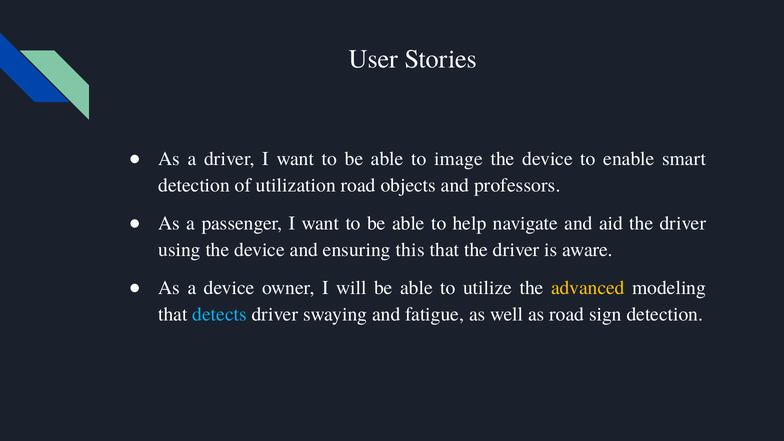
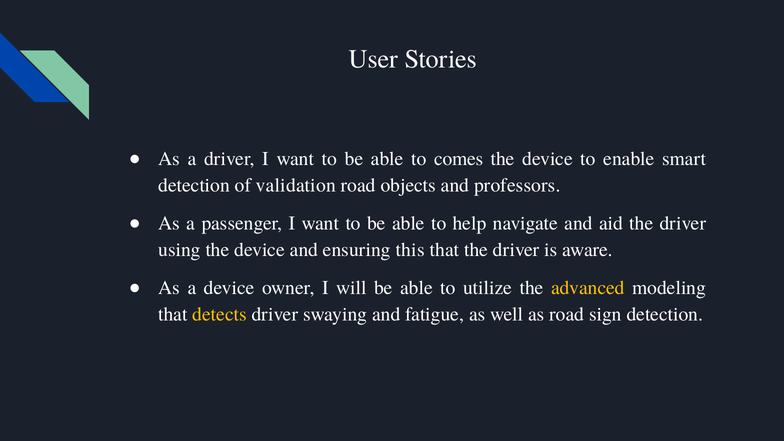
image: image -> comes (459, 159)
utilization: utilization -> validation (296, 185)
detects colour: light blue -> yellow (220, 314)
